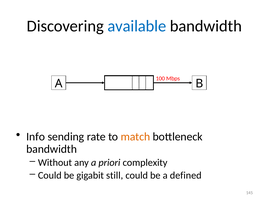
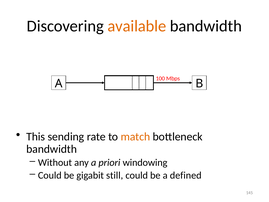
available colour: blue -> orange (137, 26)
Info: Info -> This (36, 136)
complexity: complexity -> windowing (145, 162)
